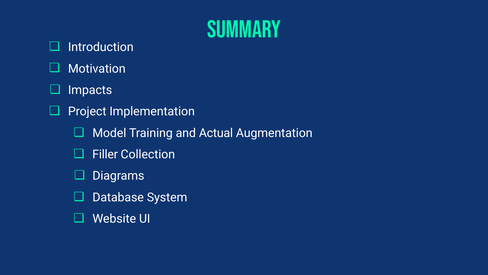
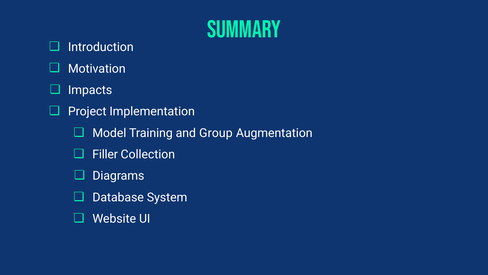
Actual: Actual -> Group (216, 133)
